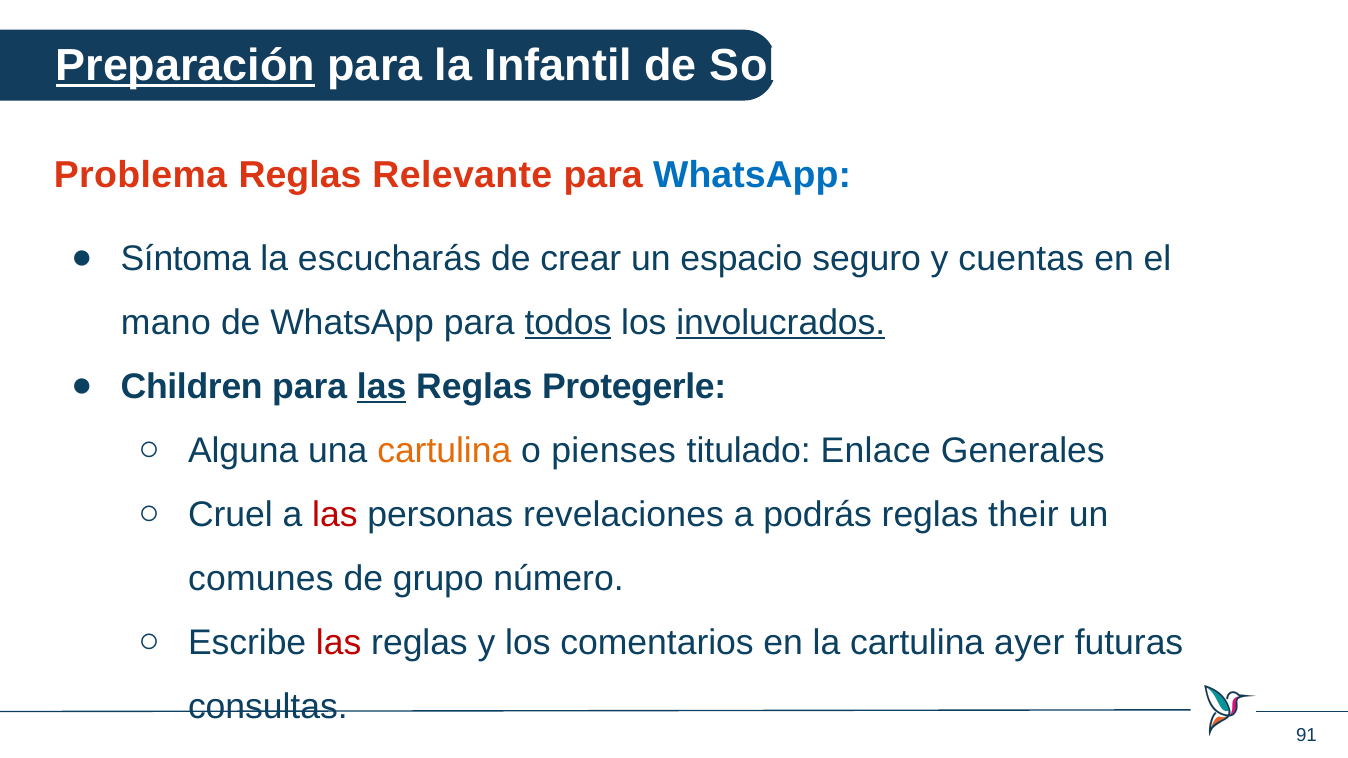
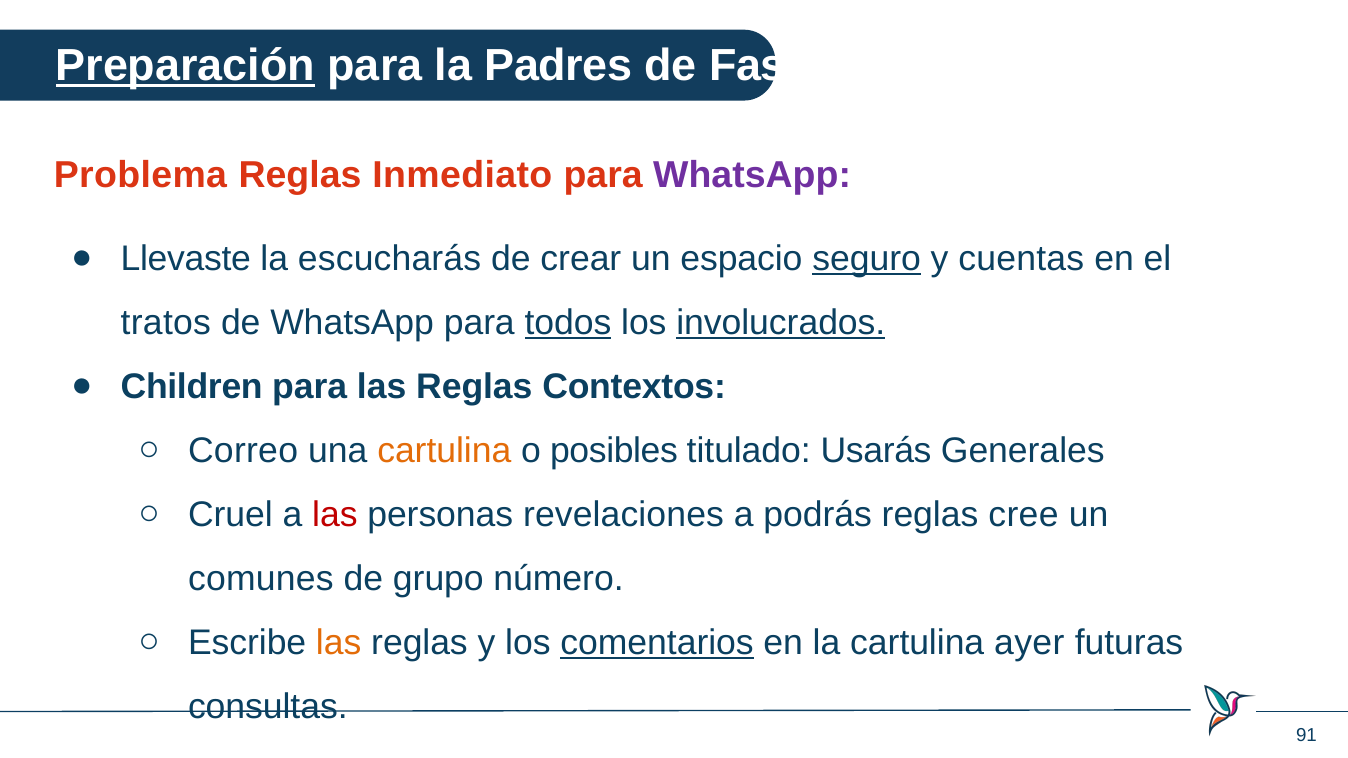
Infantil: Infantil -> Padres (559, 66)
Solo: Solo -> Fase (760, 66)
Relevante: Relevante -> Inmediato (462, 175)
WhatsApp colour: blue -> purple (752, 175)
Síntoma: Síntoma -> Llevaste (186, 259)
seguro underline: none -> present (867, 259)
mano: mano -> tratos (166, 323)
las underline: present -> none (382, 387)
Protegerle: Protegerle -> Contextos (634, 387)
Alguna: Alguna -> Correo (243, 451)
pienses: pienses -> posibles (614, 451)
Enlace: Enlace -> Usarás (876, 451)
their: their -> cree (1024, 515)
las colour: red -> orange (339, 643)
comentarios underline: none -> present (657, 643)
